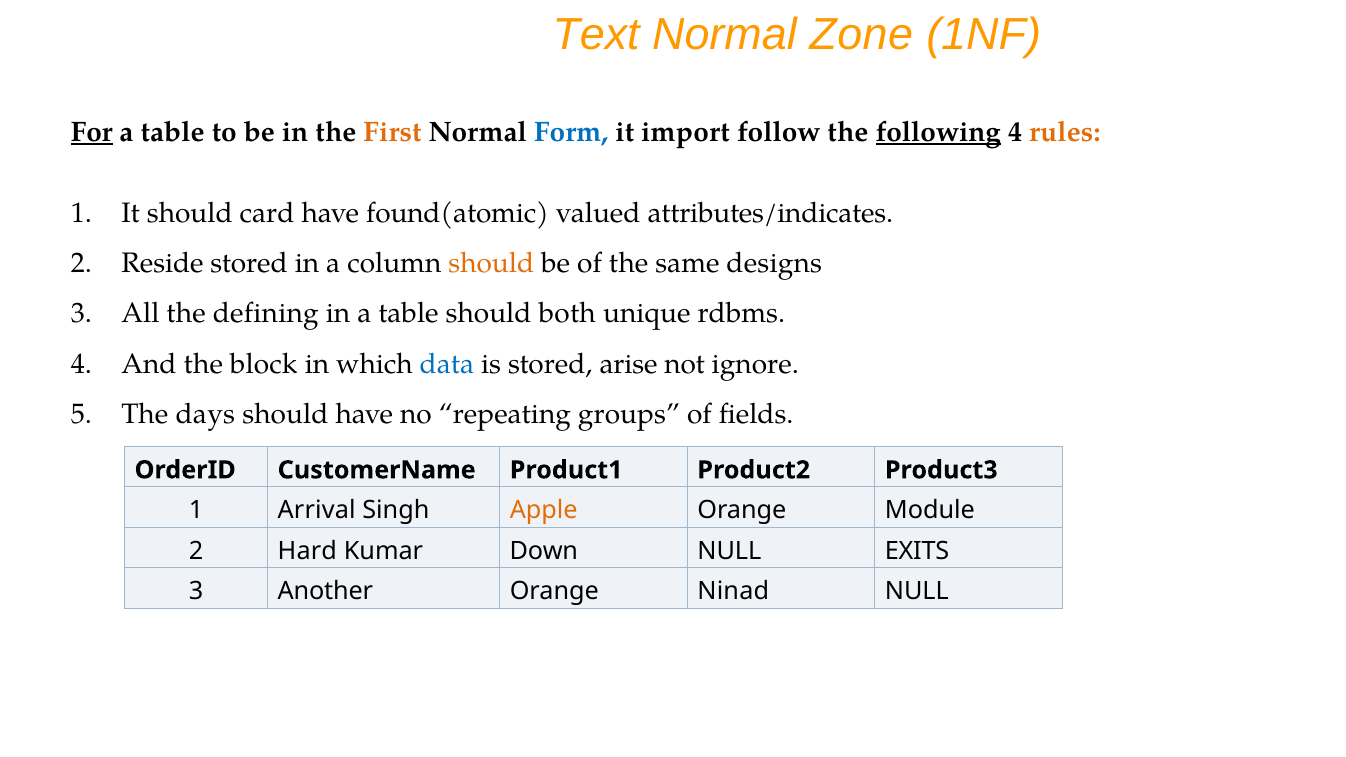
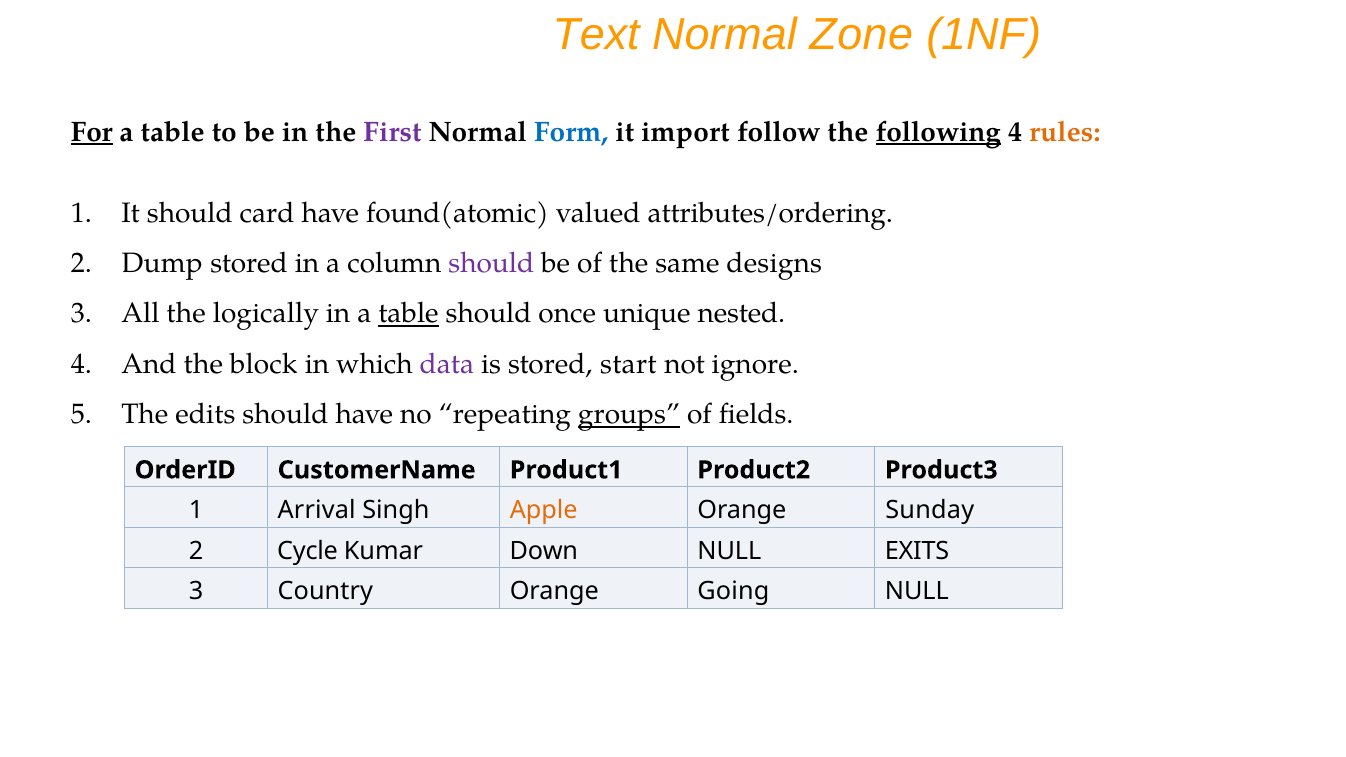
First colour: orange -> purple (392, 132)
attributes/indicates: attributes/indicates -> attributes/ordering (770, 213)
Reside: Reside -> Dump (162, 263)
should colour: orange -> purple (491, 263)
defining: defining -> logically (266, 314)
table underline: none -> present (408, 314)
both: both -> once (567, 314)
rdbms: rdbms -> nested (741, 314)
data colour: blue -> purple (447, 364)
arise: arise -> start (628, 364)
days: days -> edits (205, 415)
groups underline: none -> present (629, 415)
Module: Module -> Sunday (930, 511)
Hard: Hard -> Cycle (308, 551)
Another: Another -> Country (325, 591)
Ninad: Ninad -> Going (733, 591)
